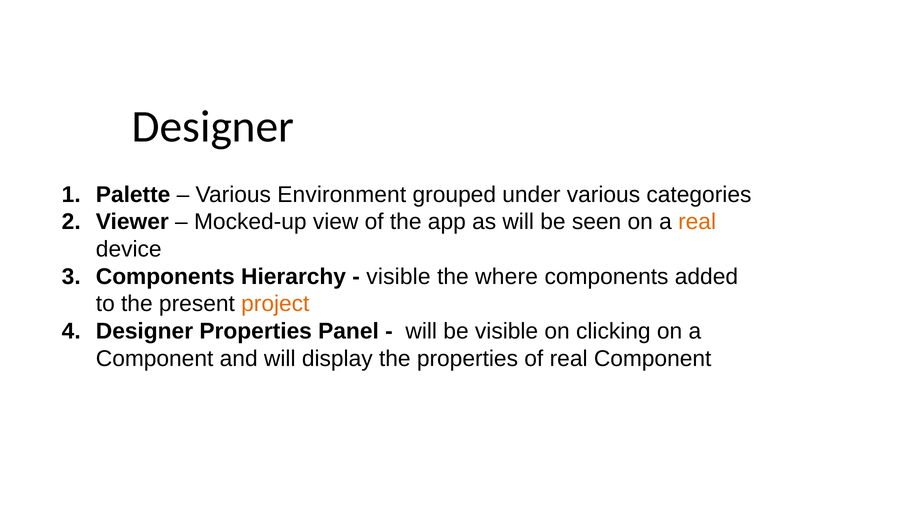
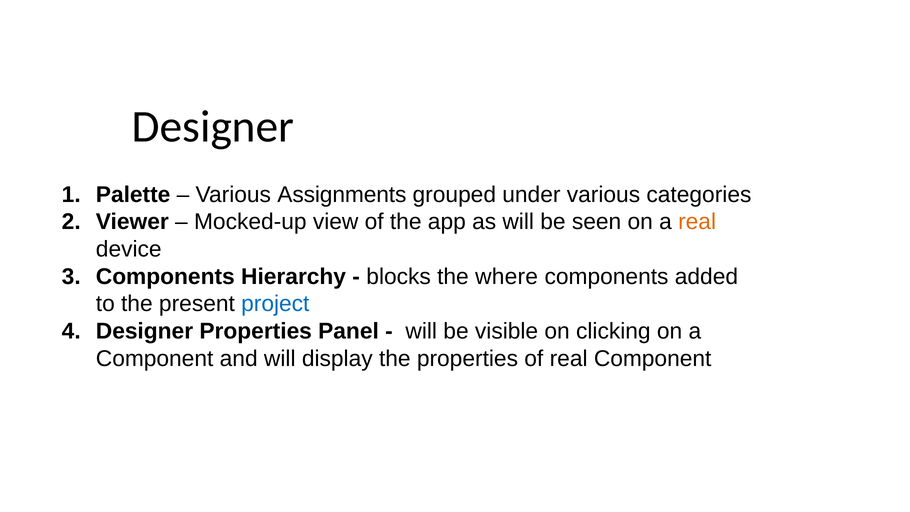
Environment: Environment -> Assignments (342, 195)
visible: visible -> blocks (399, 277)
project colour: orange -> blue (275, 304)
